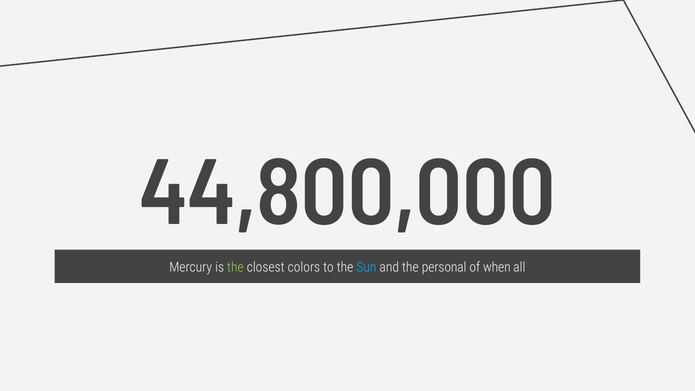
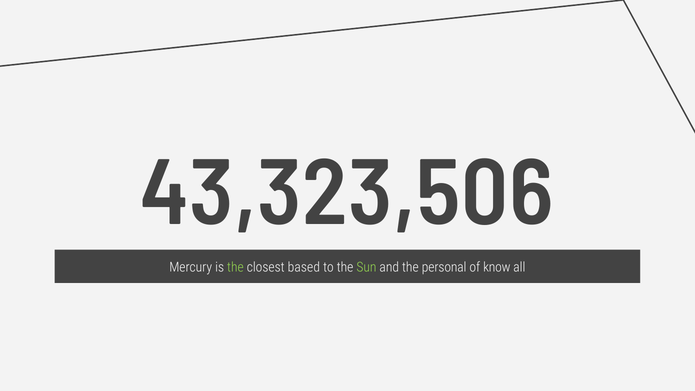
44,800,000: 44,800,000 -> 43,323,506 (347, 194)
colors: colors -> based (304, 267)
Sun colour: light blue -> light green (366, 267)
when: when -> know (497, 267)
